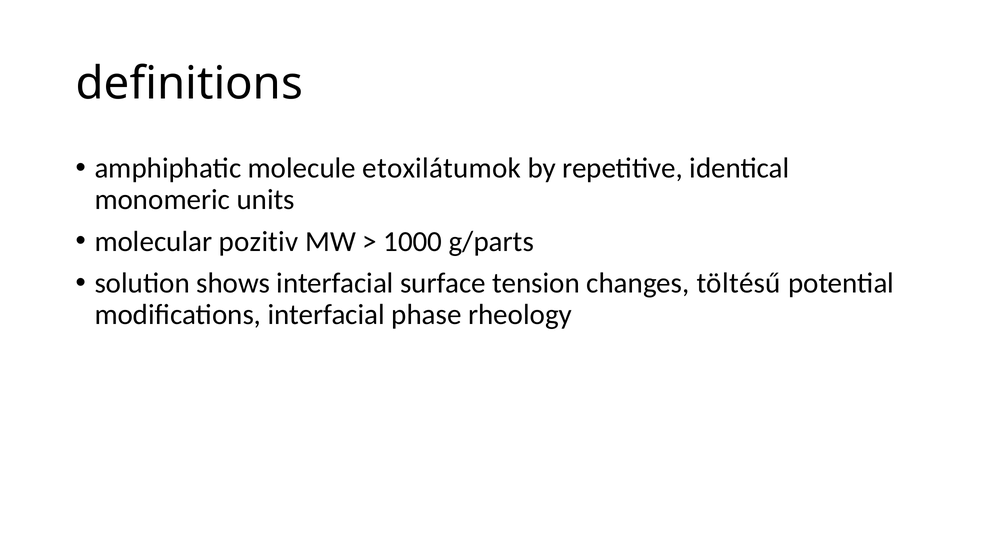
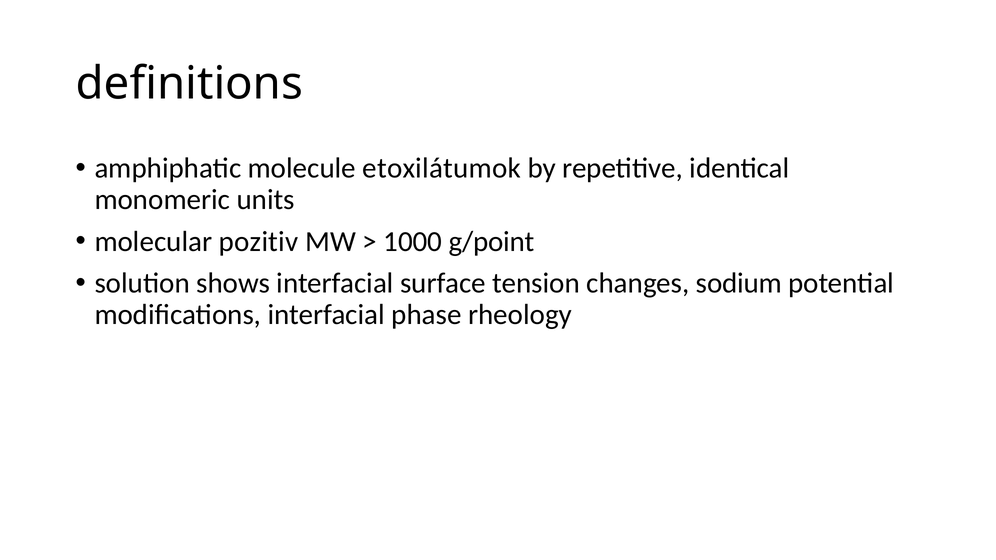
g/parts: g/parts -> g/point (491, 242)
töltésű: töltésű -> sodium (739, 283)
